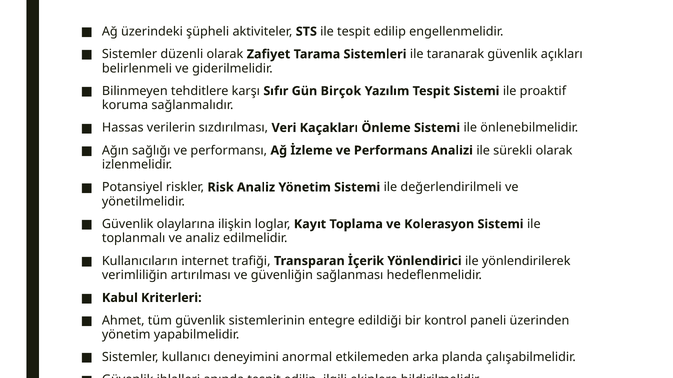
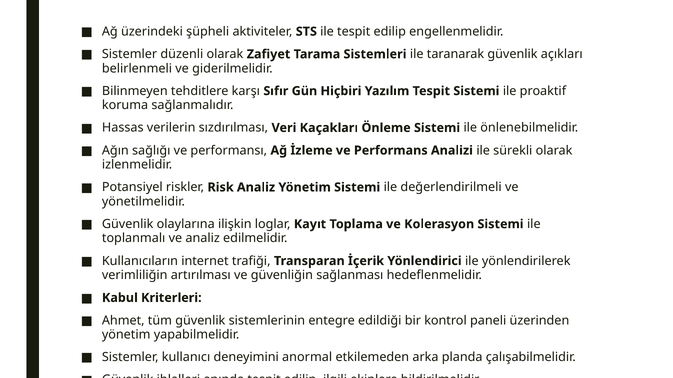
Birçok: Birçok -> Hiçbiri (341, 91)
